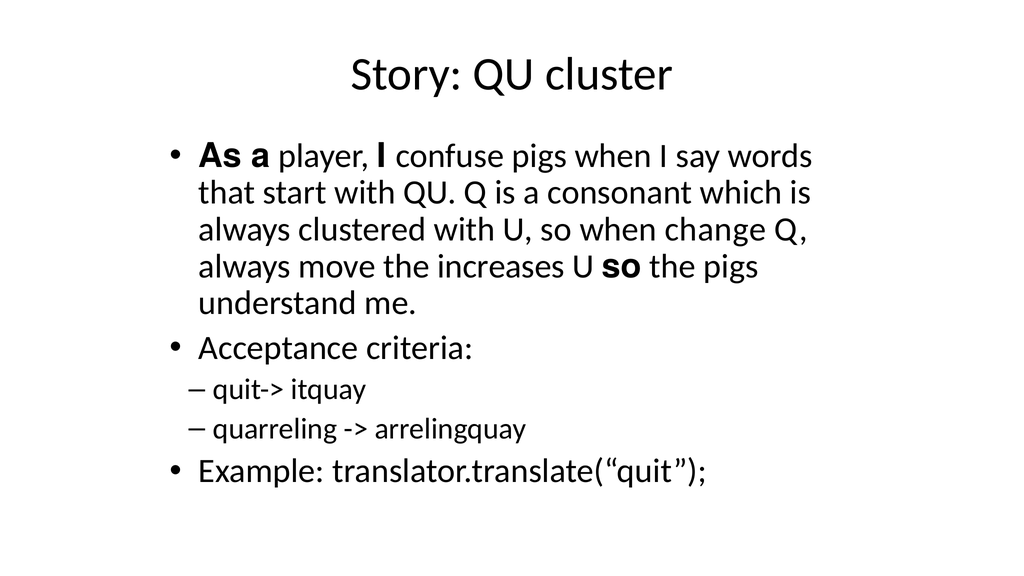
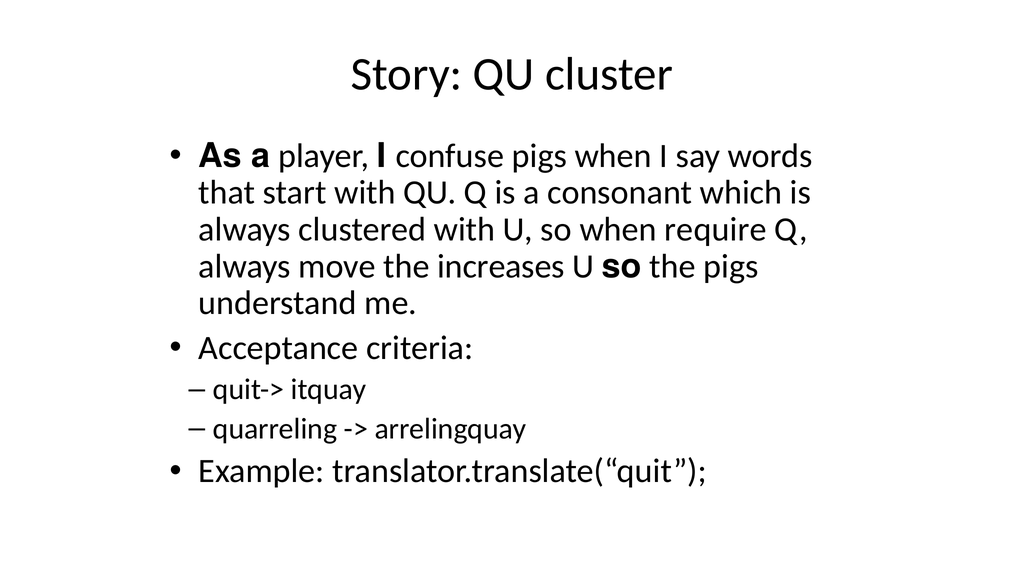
change: change -> require (715, 229)
